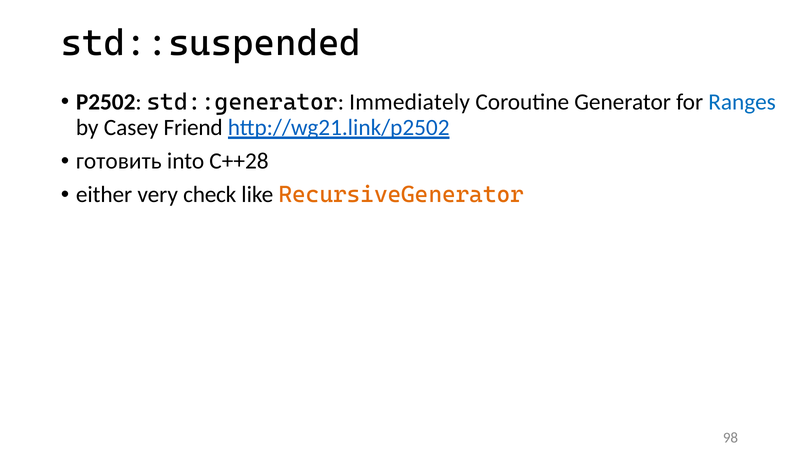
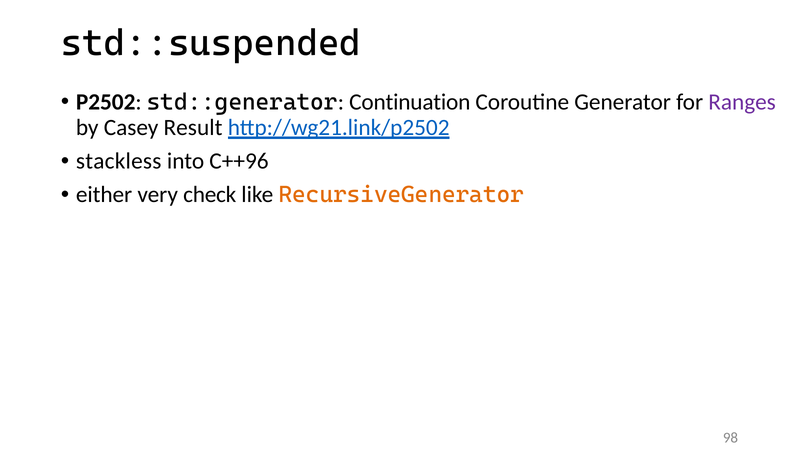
Immediately: Immediately -> Continuation (410, 102)
Ranges colour: blue -> purple (742, 102)
Friend: Friend -> Result (193, 128)
готовить: готовить -> stackless (119, 161)
C++28: C++28 -> C++96 (239, 161)
